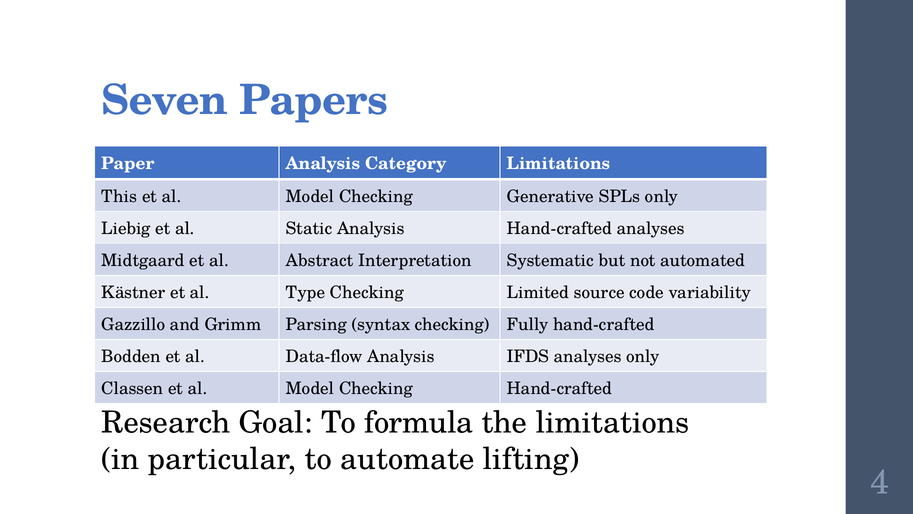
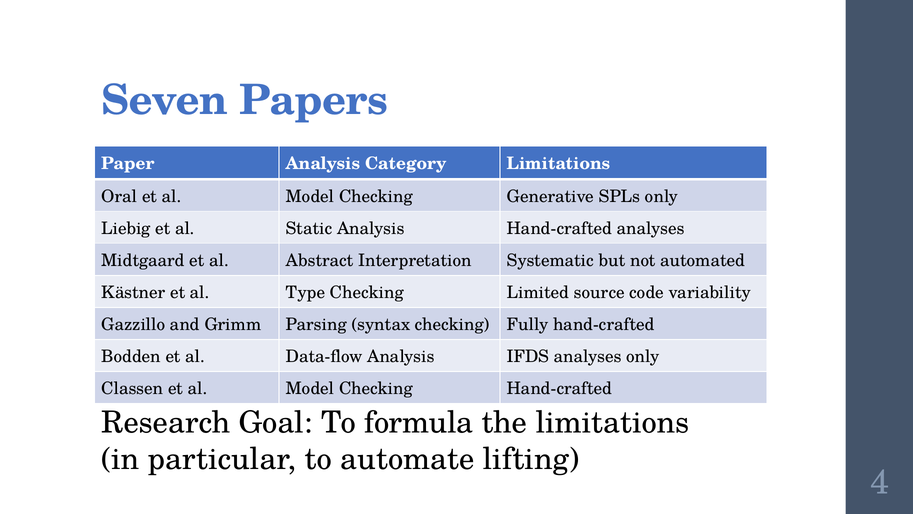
This: This -> Oral (119, 196)
